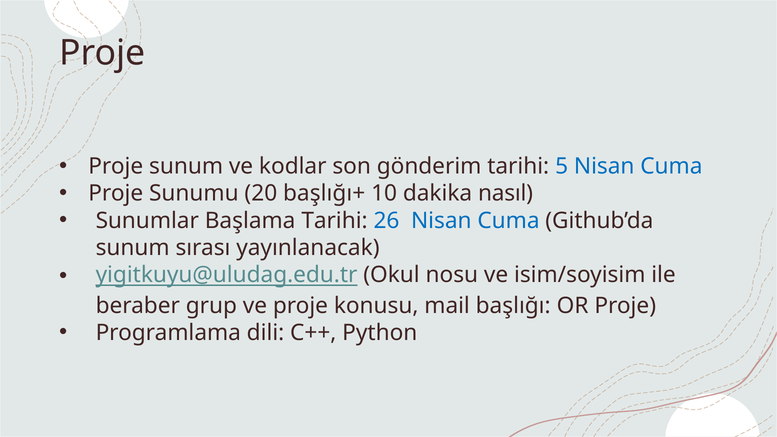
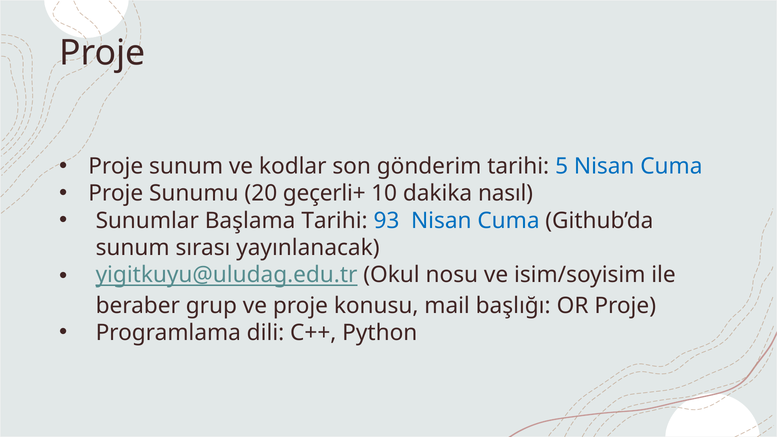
başlığı+: başlığı+ -> geçerli+ (324, 193)
26: 26 -> 93 (386, 221)
